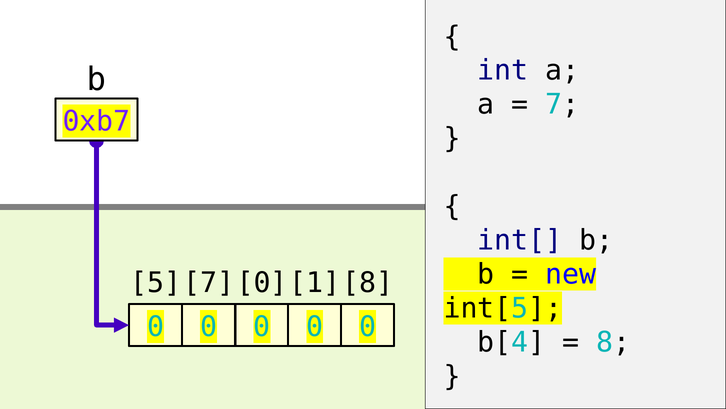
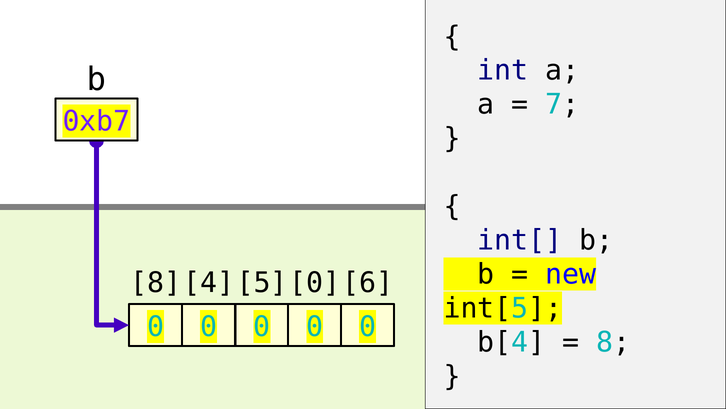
5: 5 -> 8 (156, 283)
7: 7 -> 4 (209, 283)
0: 0 -> 5 (262, 283)
1: 1 -> 0 (315, 283)
8: 8 -> 6 (368, 283)
